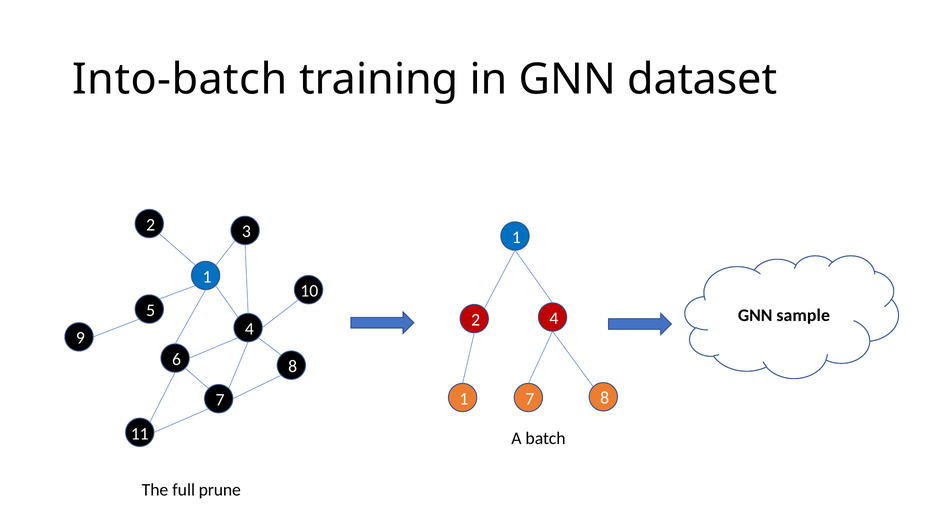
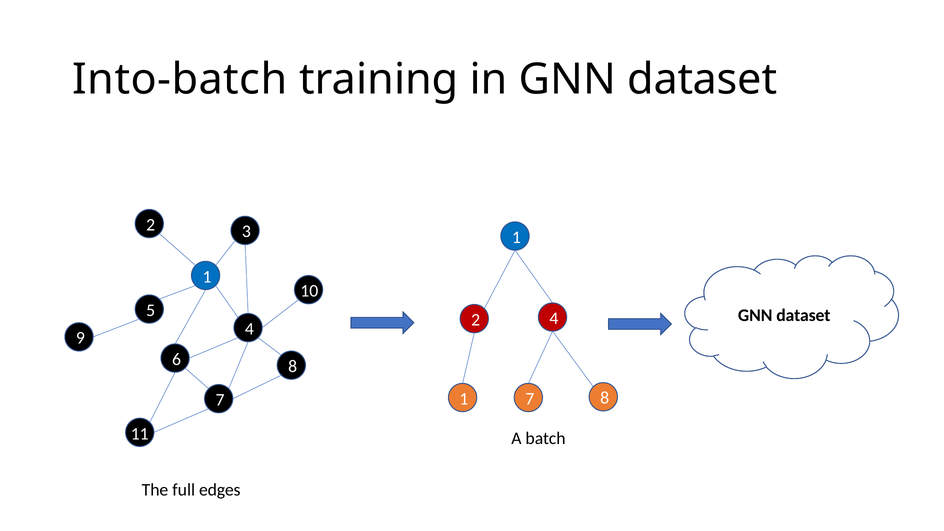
sample: sample -> dataset (803, 315)
prune: prune -> edges (220, 490)
